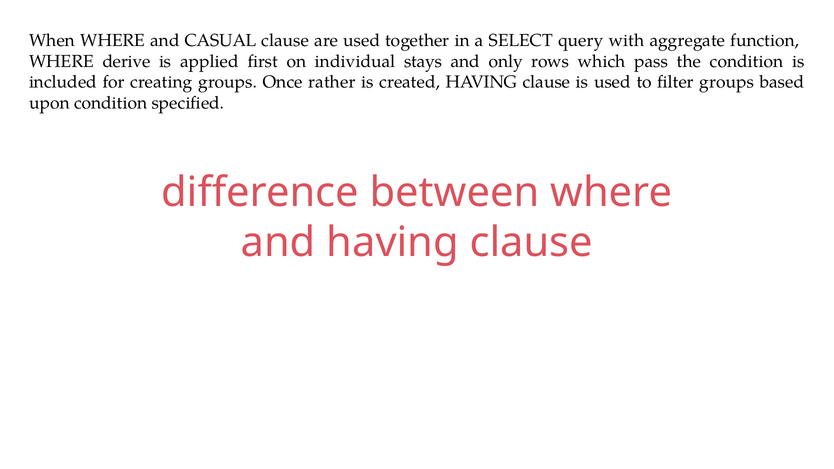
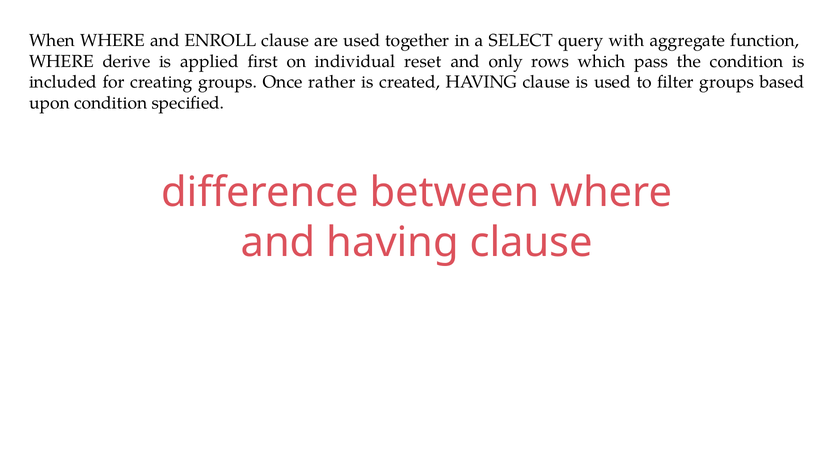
CASUAL: CASUAL -> ENROLL (221, 41)
stays: stays -> reset (423, 61)
